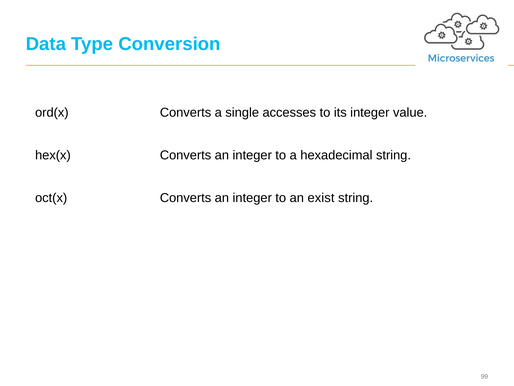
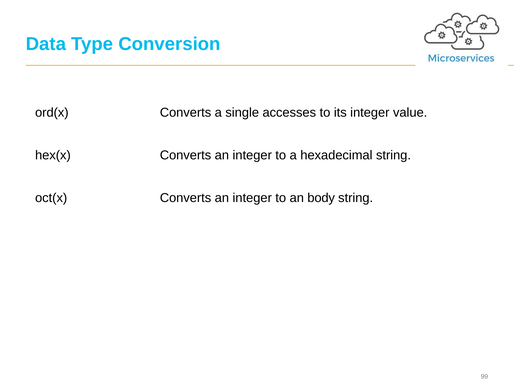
exist: exist -> body (321, 198)
